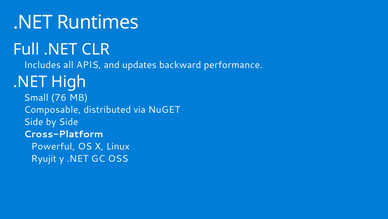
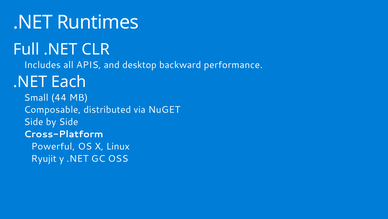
updates: updates -> desktop (139, 65)
High: High -> Each (69, 82)
76: 76 -> 44 (59, 97)
